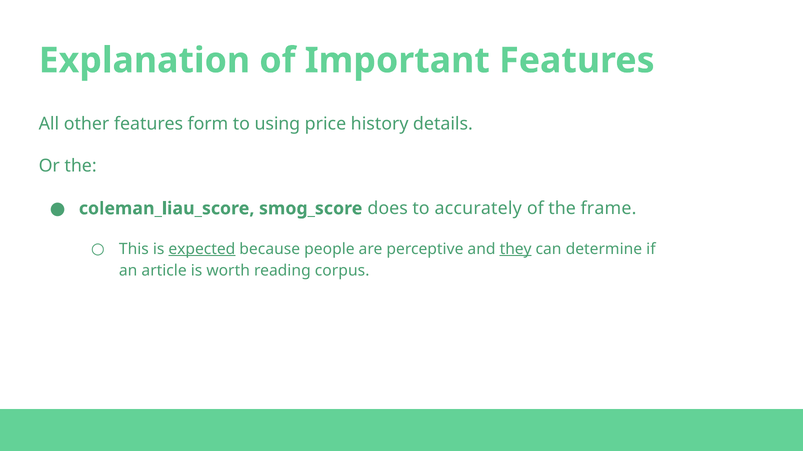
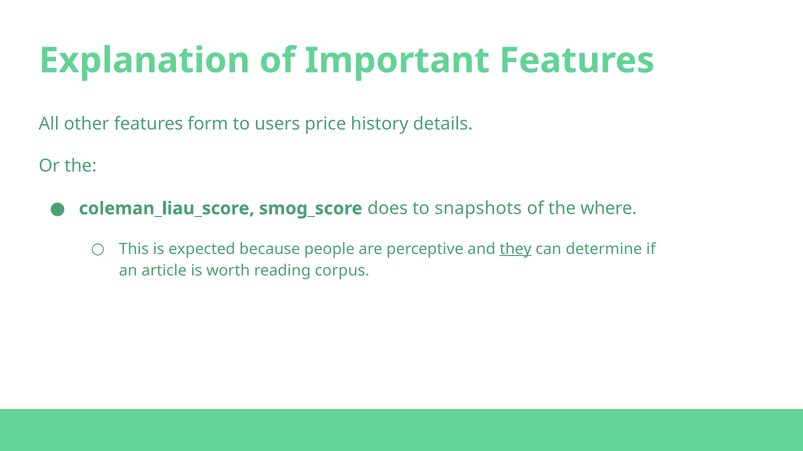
using: using -> users (277, 124)
accurately: accurately -> snapshots (478, 209)
frame: frame -> where (609, 209)
expected underline: present -> none (202, 249)
